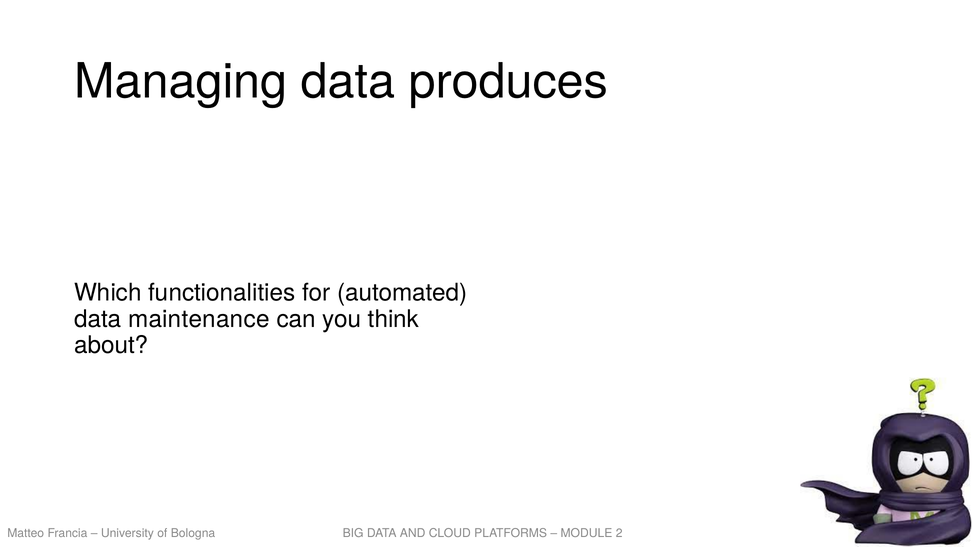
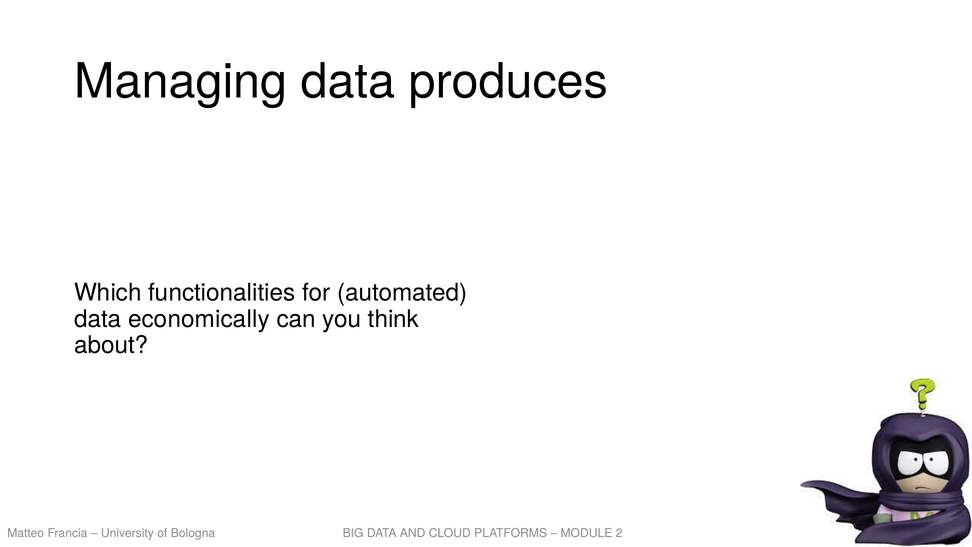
maintenance: maintenance -> economically (199, 319)
